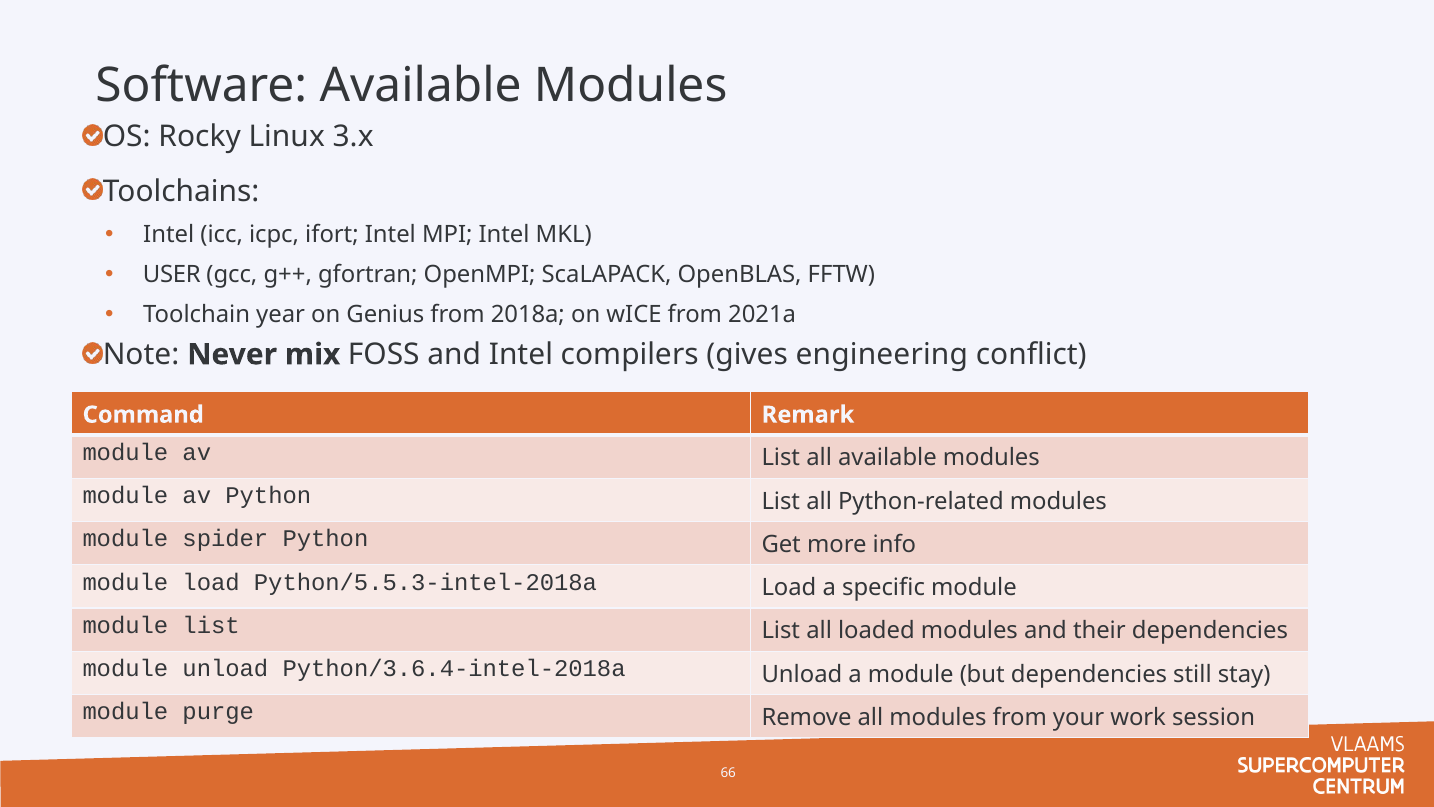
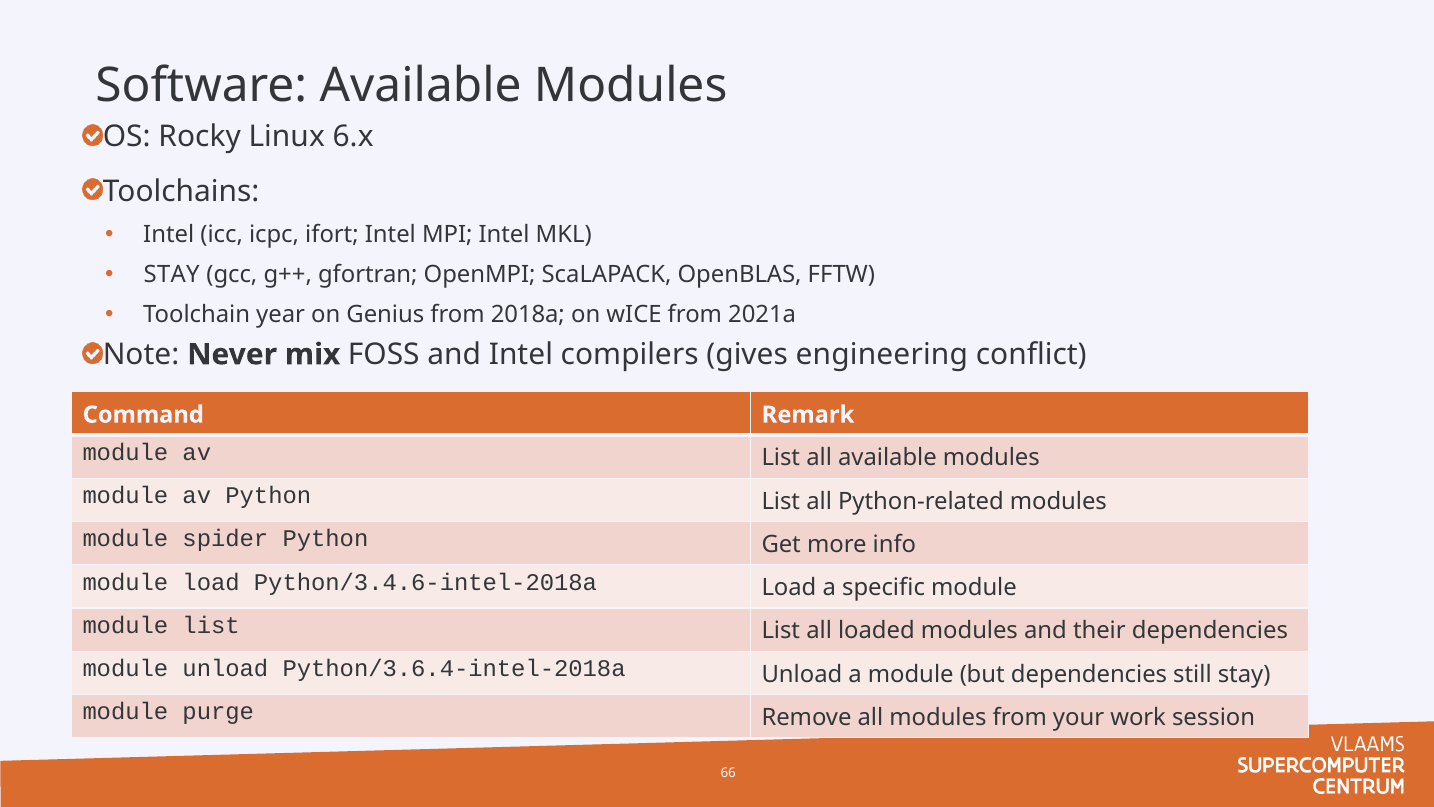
3.x: 3.x -> 6.x (353, 137)
USER: USER -> STAY (172, 274)
Python/5.5.3-intel-2018a: Python/5.5.3-intel-2018a -> Python/3.4.6-intel-2018a (425, 582)
